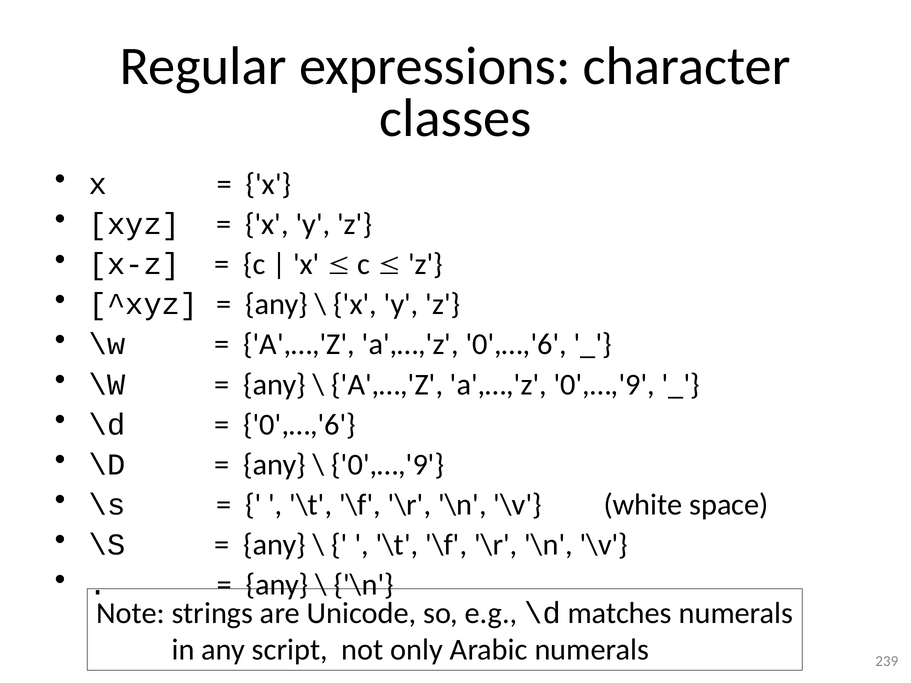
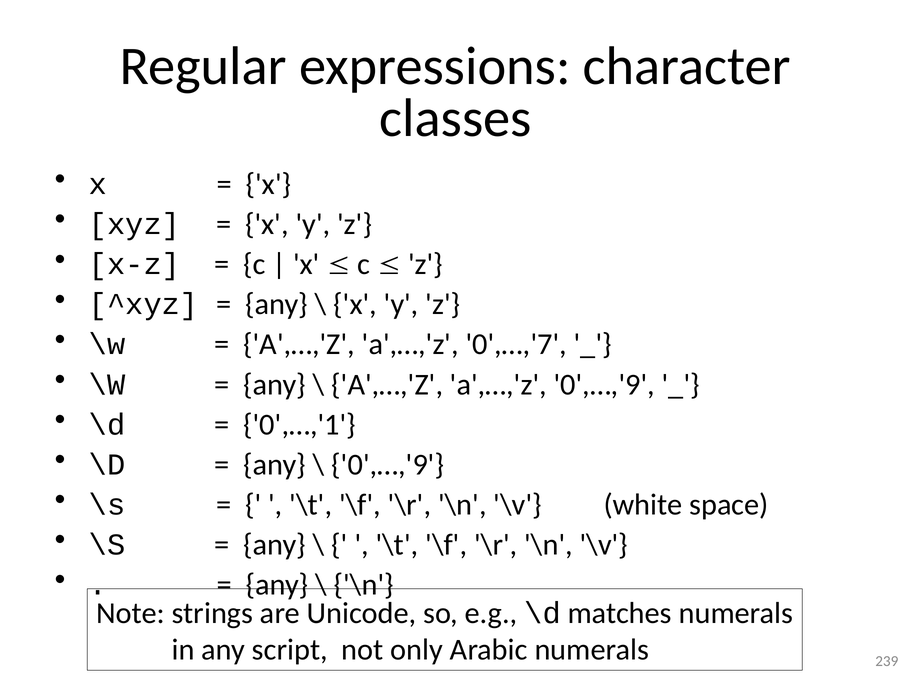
a',…,'z 0',…,'6: 0',…,'6 -> 0',…,'7 (516, 345)
0',…,'6: 0',…,'6 -> 0',…,'1 (300, 425)
